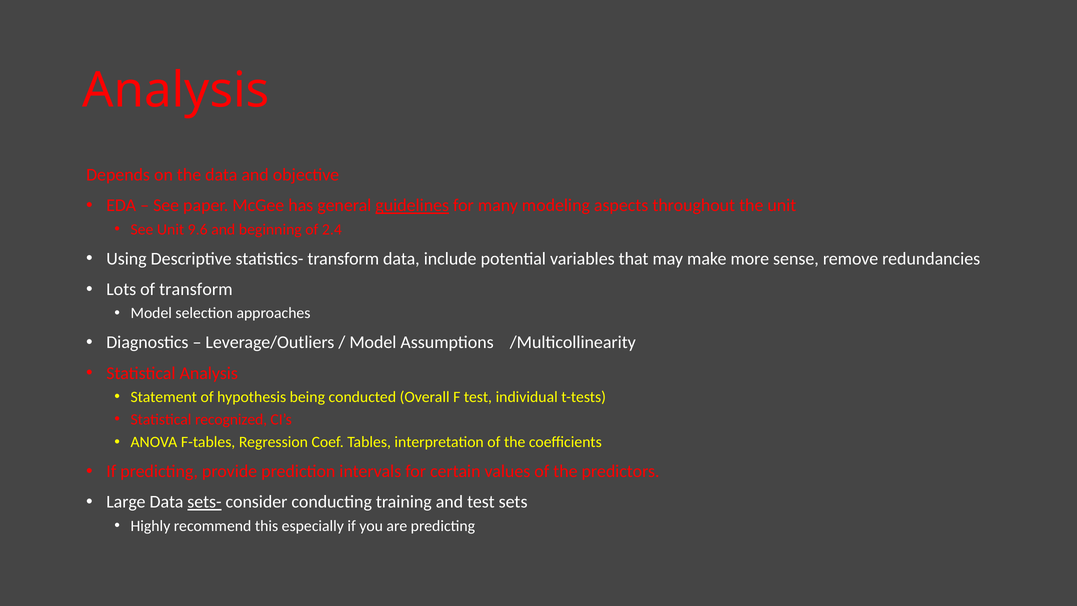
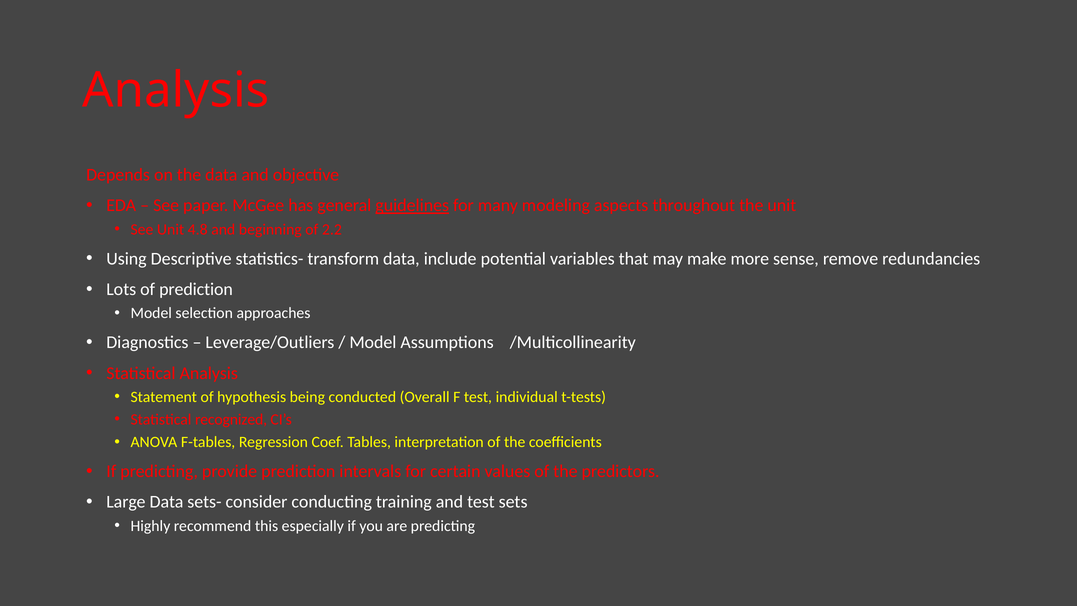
9.6: 9.6 -> 4.8 (198, 229)
2.4: 2.4 -> 2.2 (332, 229)
of transform: transform -> prediction (196, 289)
sets- underline: present -> none (204, 502)
